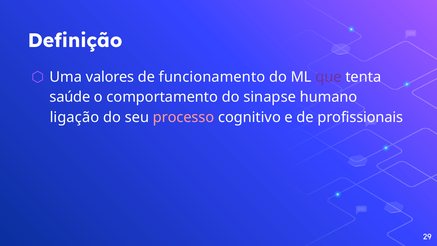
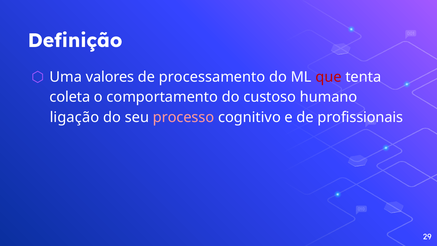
funcionamento: funcionamento -> processamento (212, 77)
que colour: purple -> red (329, 77)
saúde: saúde -> coleta (70, 97)
sinapse: sinapse -> custoso (270, 97)
